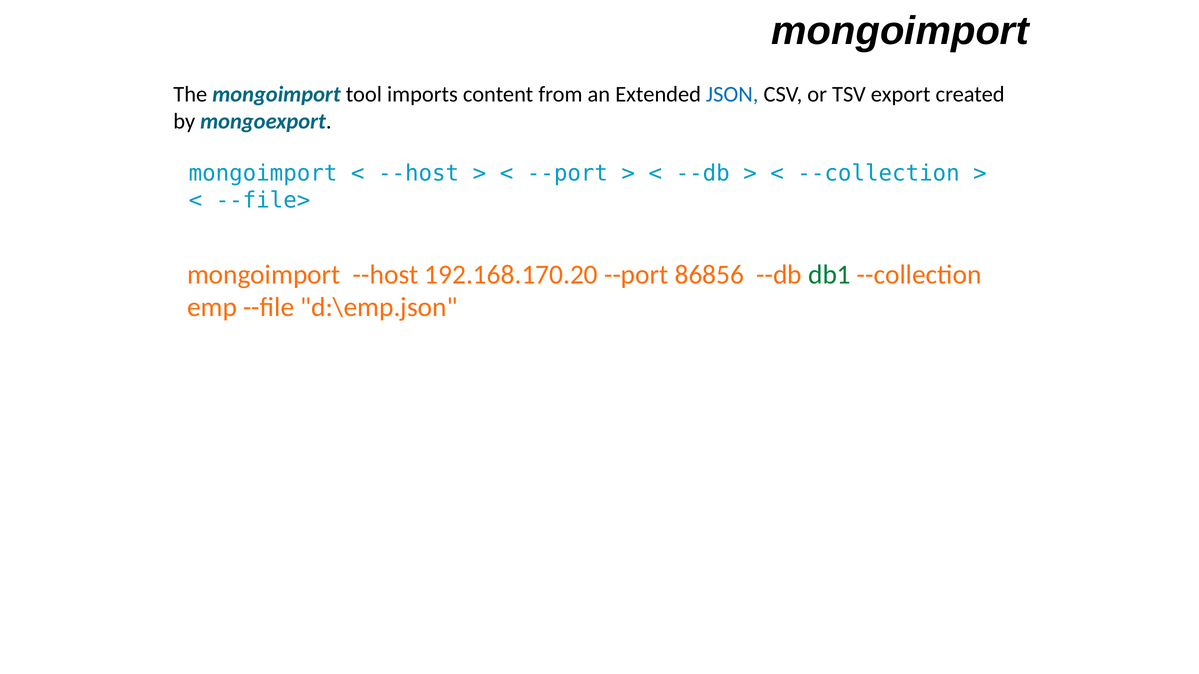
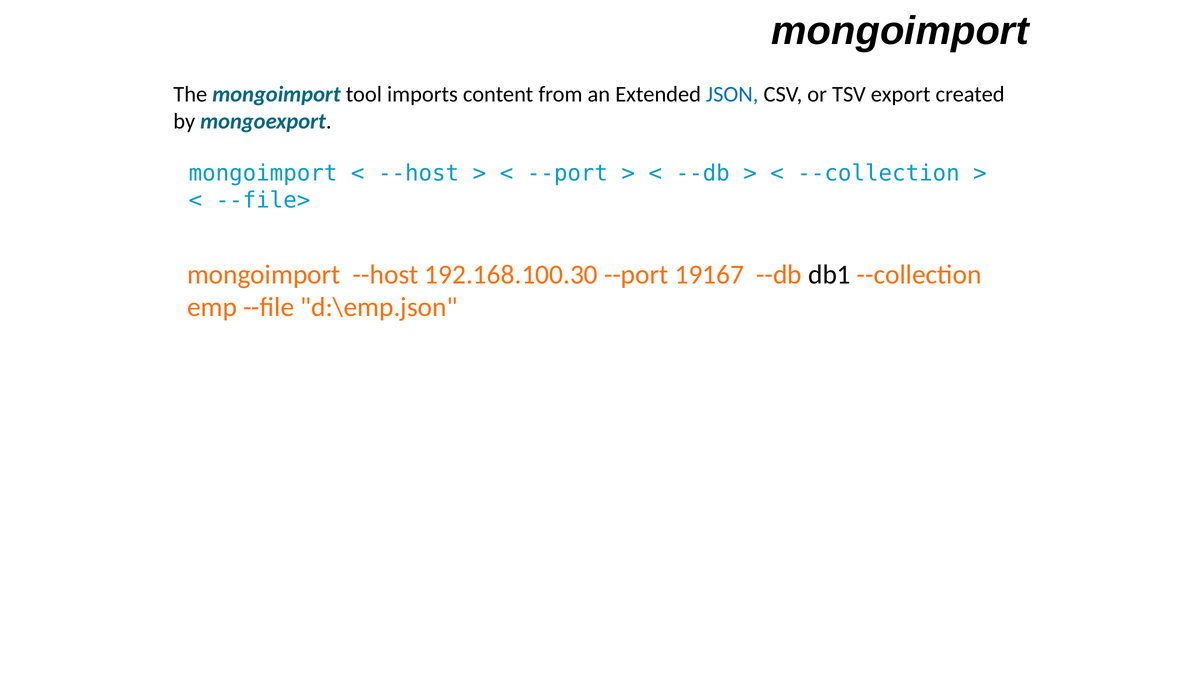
192.168.170.20: 192.168.170.20 -> 192.168.100.30 (511, 275)
86856: 86856 -> 19167 (709, 275)
db1 colour: green -> black (829, 275)
